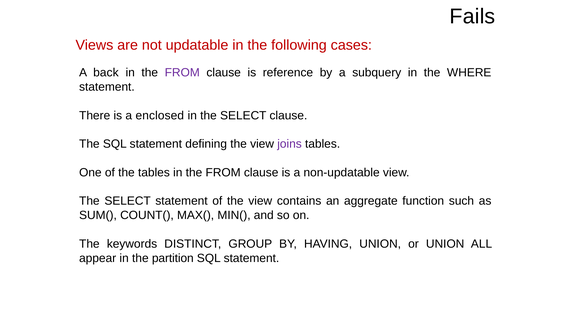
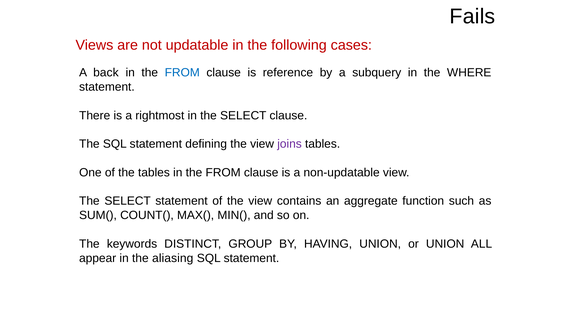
FROM colour: purple -> blue (182, 73)
enclosed: enclosed -> rightmost (160, 115)
partition: partition -> aliasing (173, 258)
